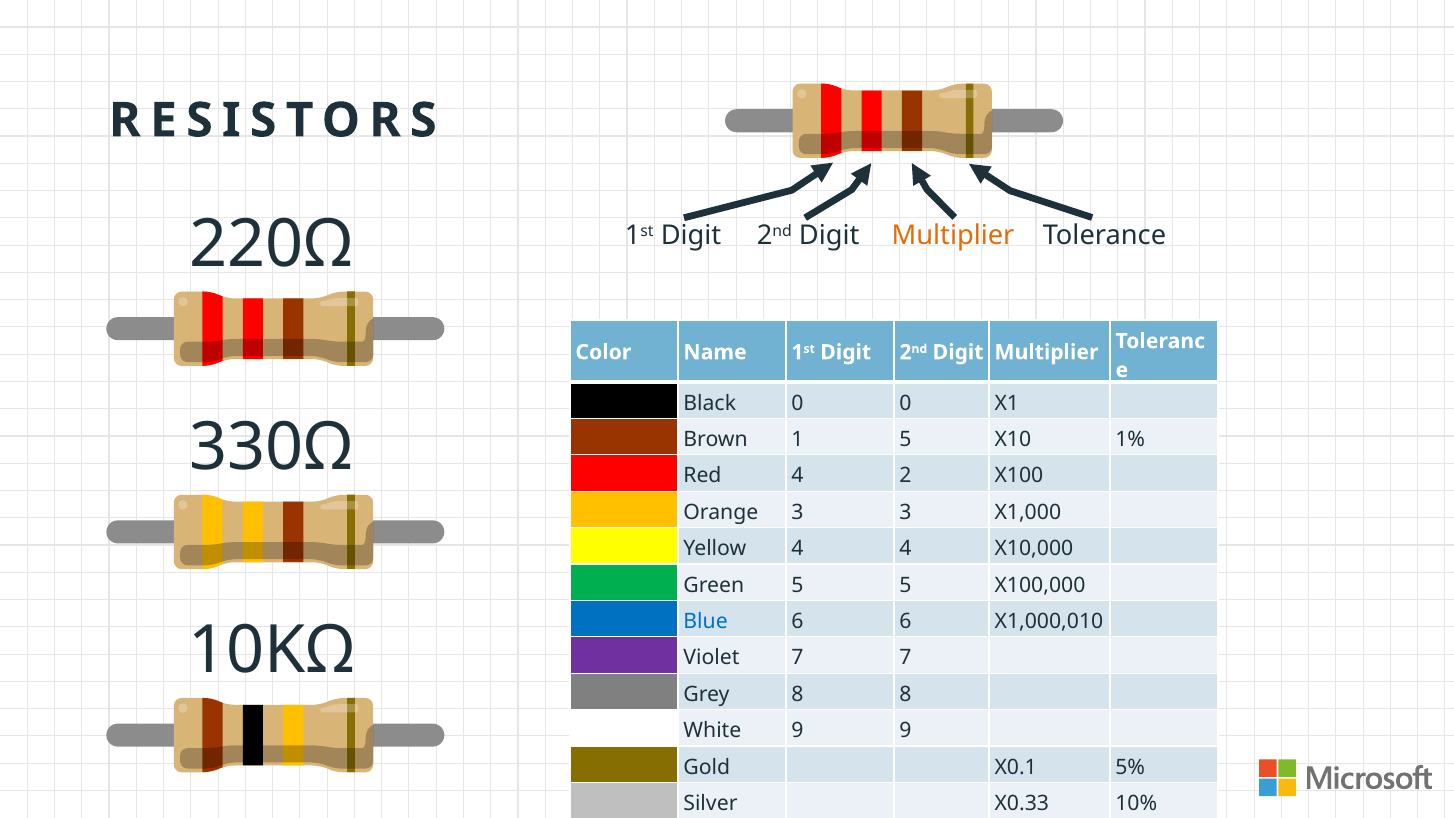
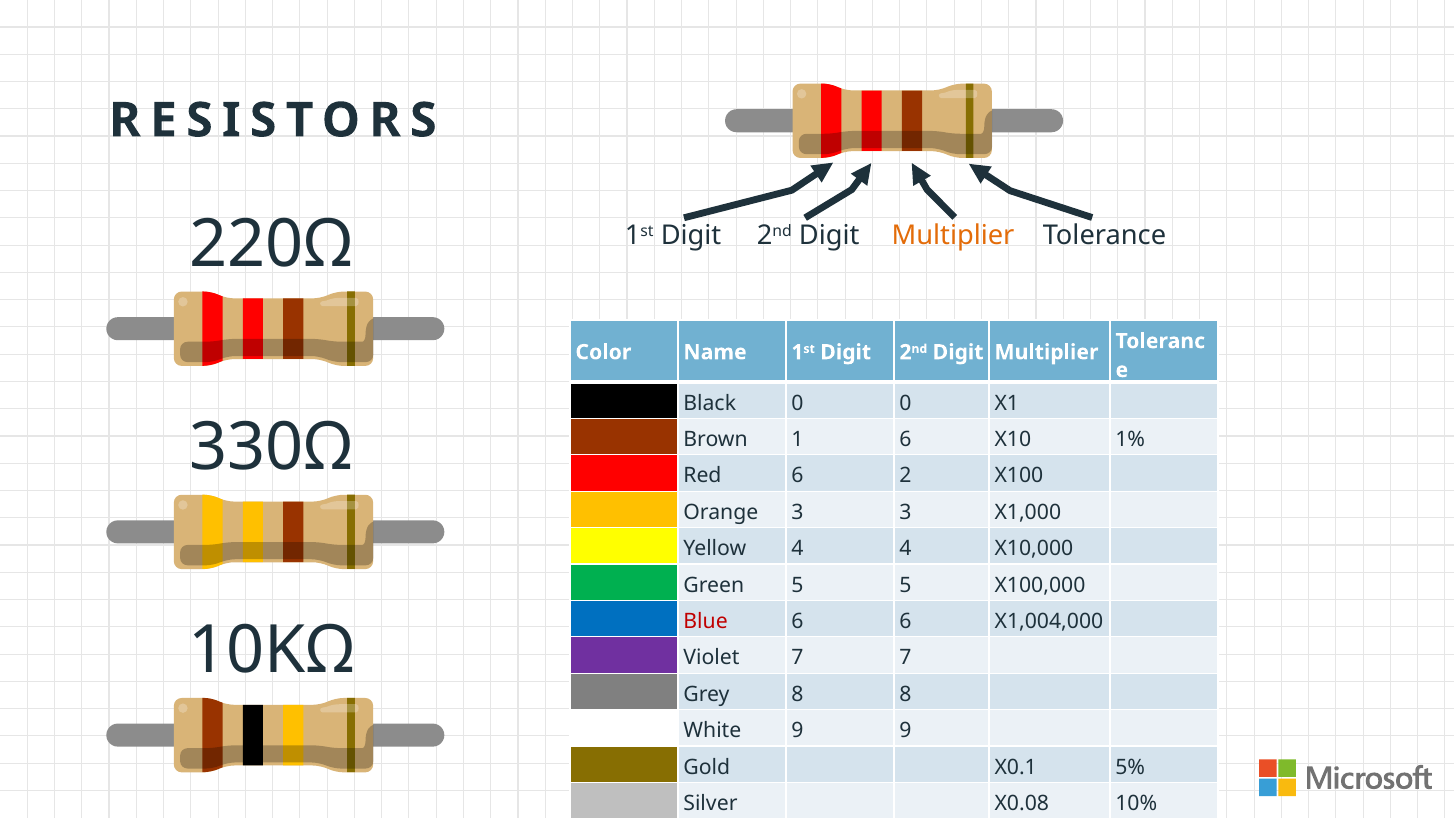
1 5: 5 -> 6 (906, 439)
Red 4: 4 -> 6 (797, 476)
Blue colour: blue -> red (706, 621)
X1,000,010: X1,000,010 -> X1,004,000 (1049, 621)
X0.33: X0.33 -> X0.08 (1022, 803)
